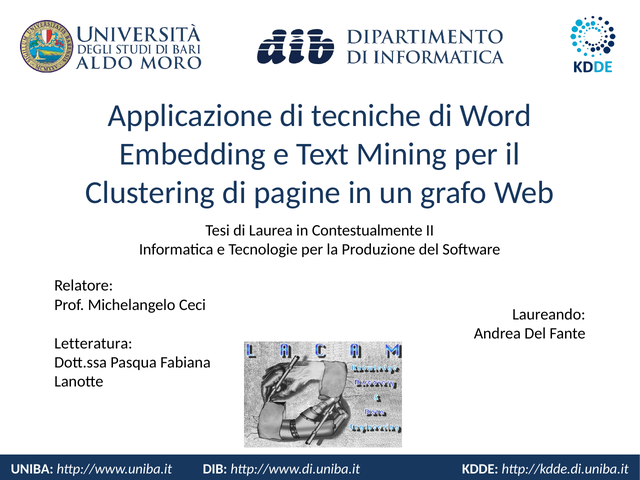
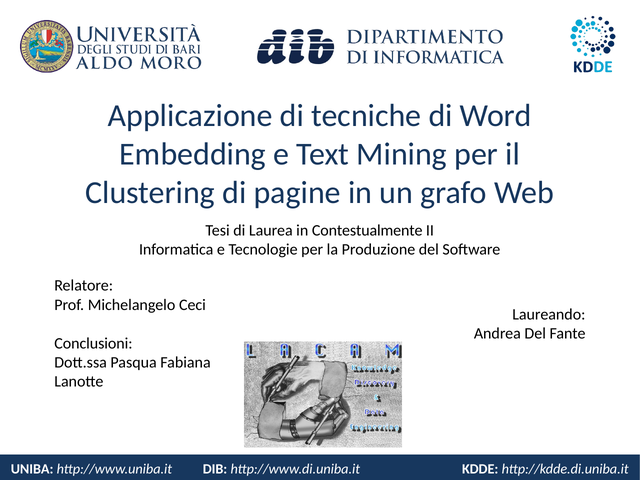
Letteratura: Letteratura -> Conclusioni (93, 343)
